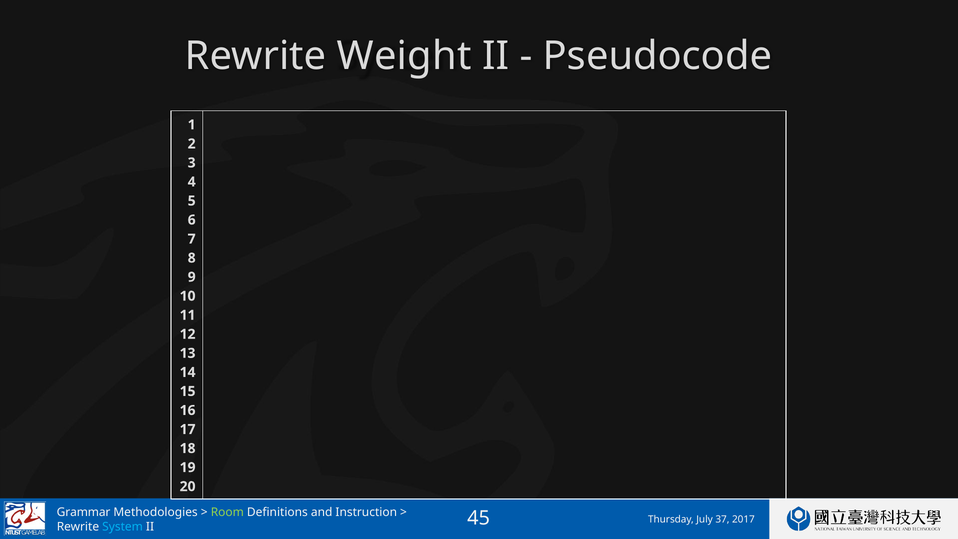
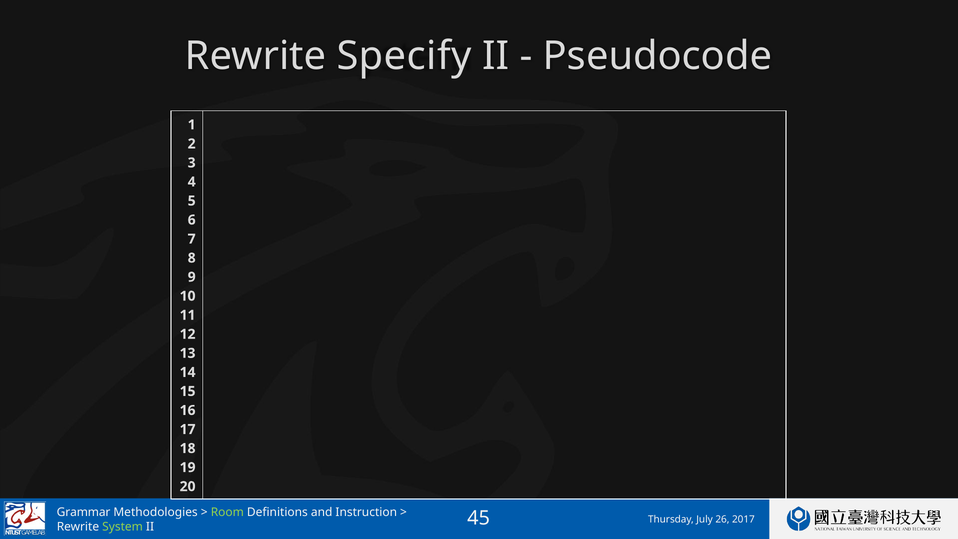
Weight: Weight -> Specify (404, 56)
37: 37 -> 26 (722, 519)
System colour: light blue -> light green (123, 527)
